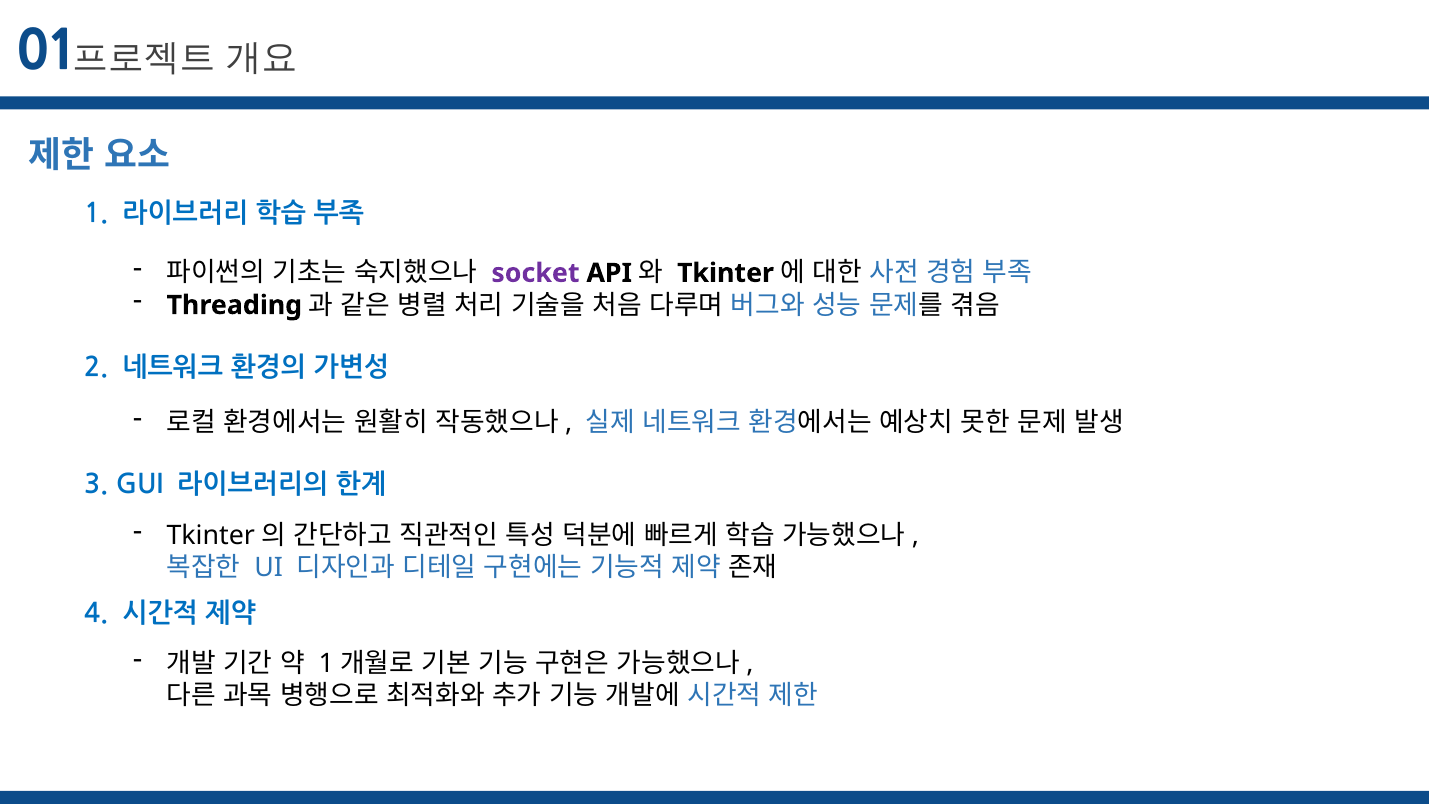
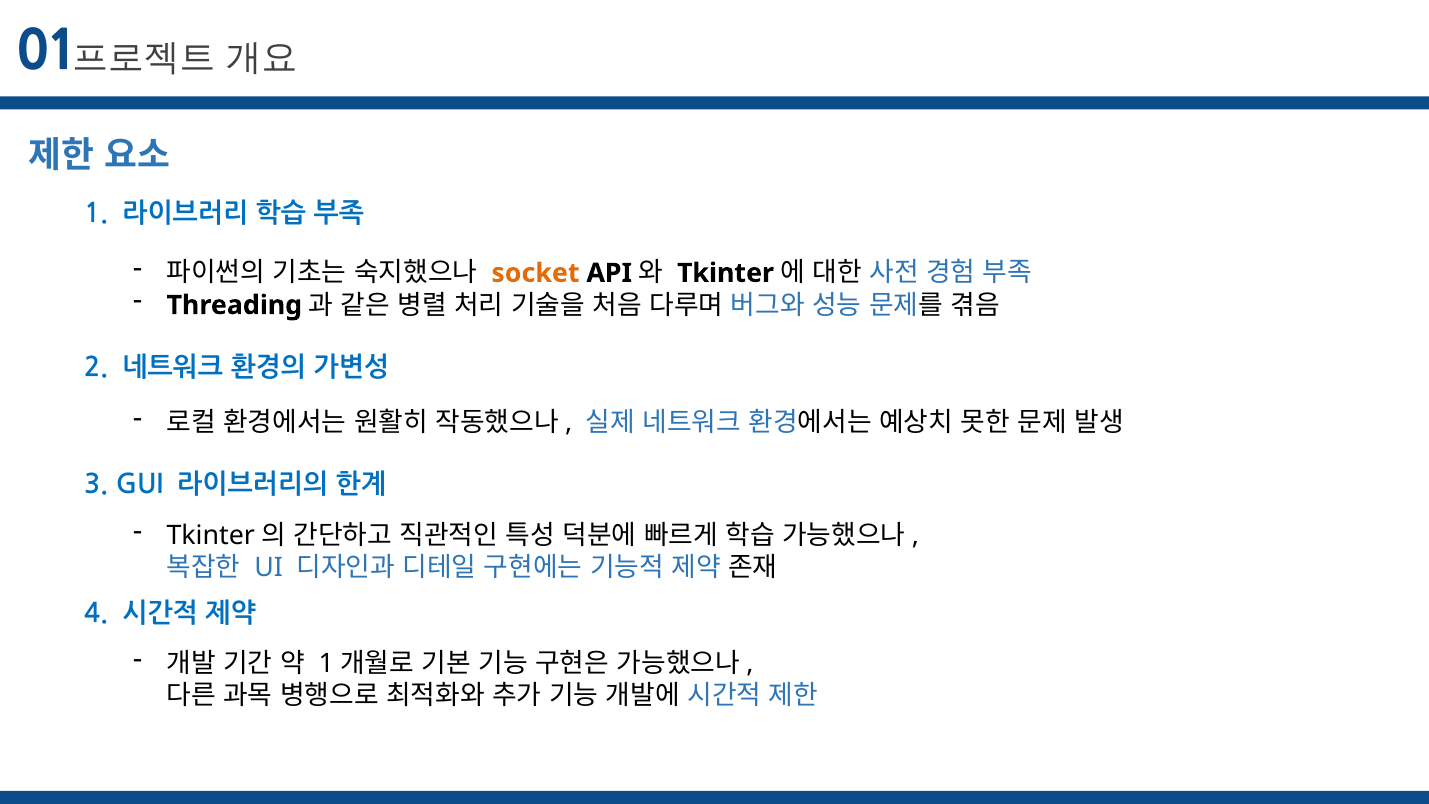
socket colour: purple -> orange (535, 273)
